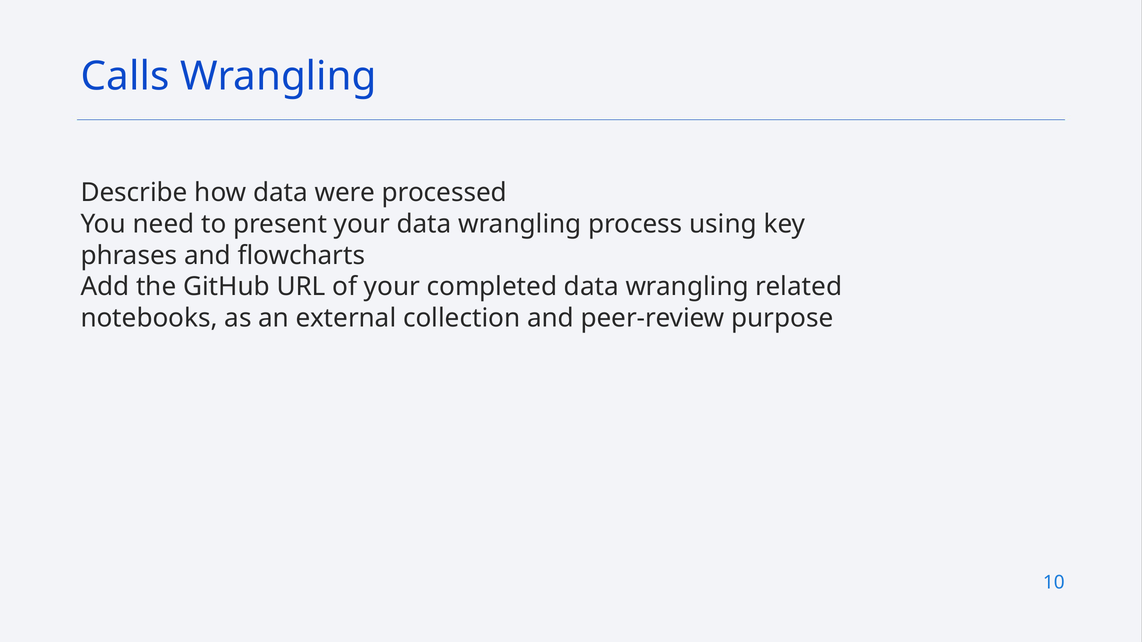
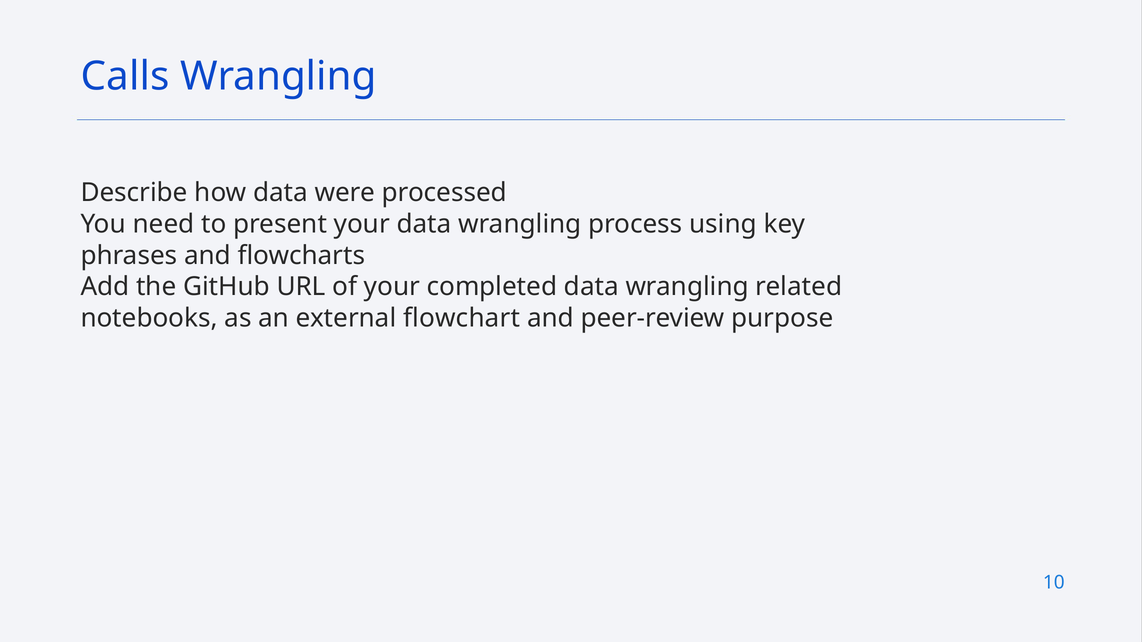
collection: collection -> flowchart (462, 318)
